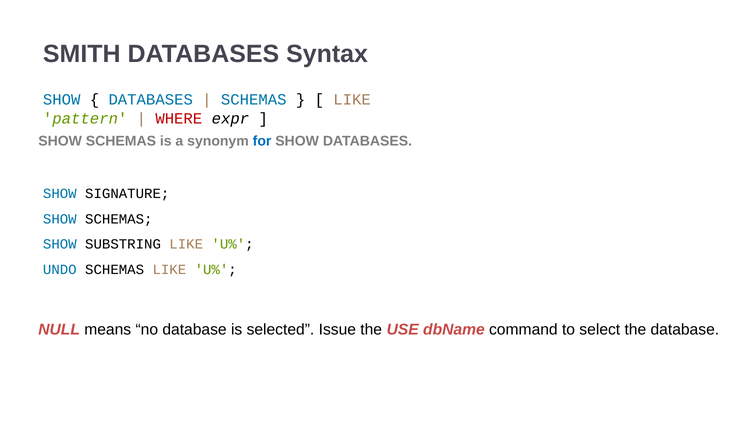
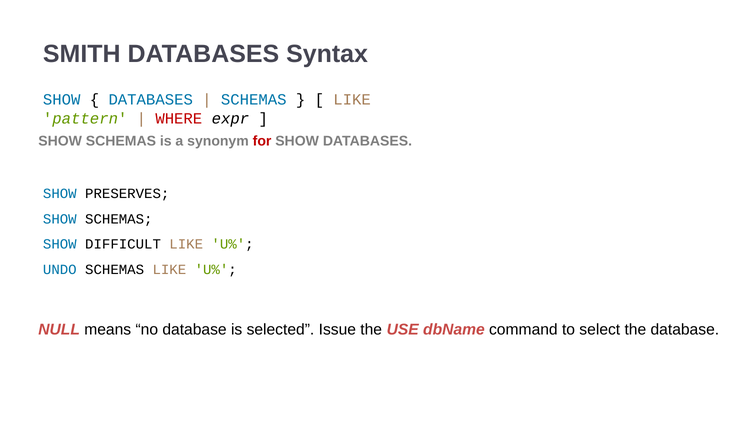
for colour: blue -> red (262, 141)
SIGNATURE: SIGNATURE -> PRESERVES (127, 194)
SUBSTRING: SUBSTRING -> DIFFICULT (123, 244)
